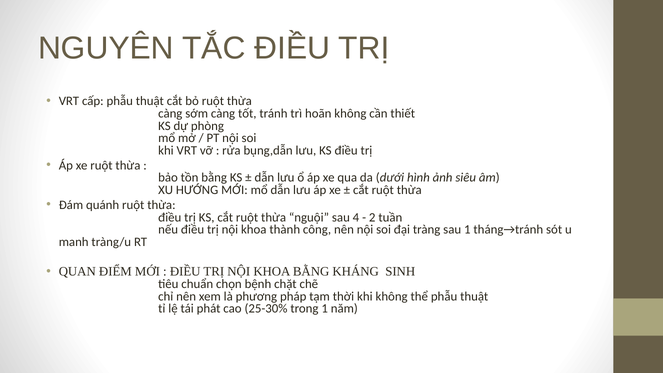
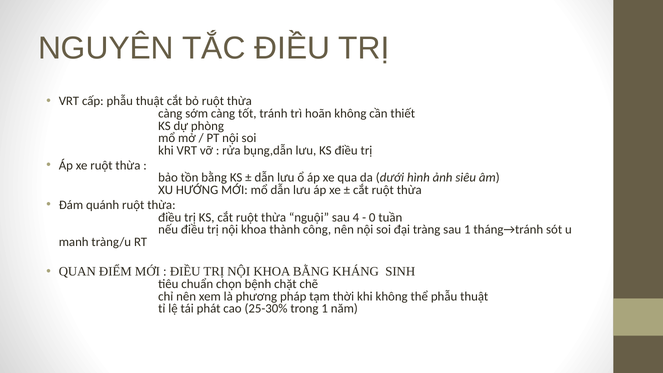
2: 2 -> 0 (372, 217)
